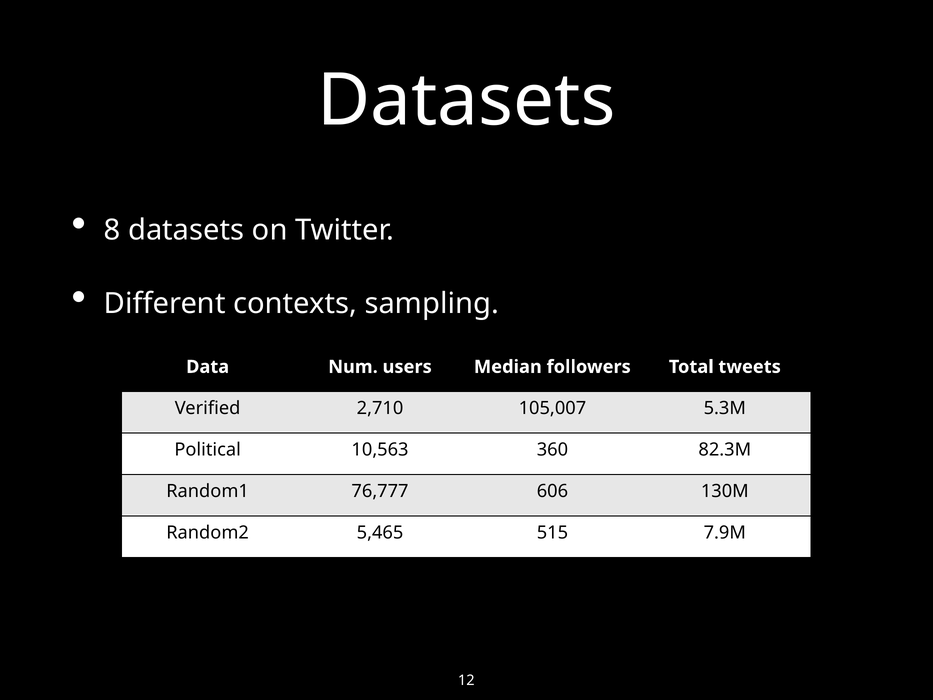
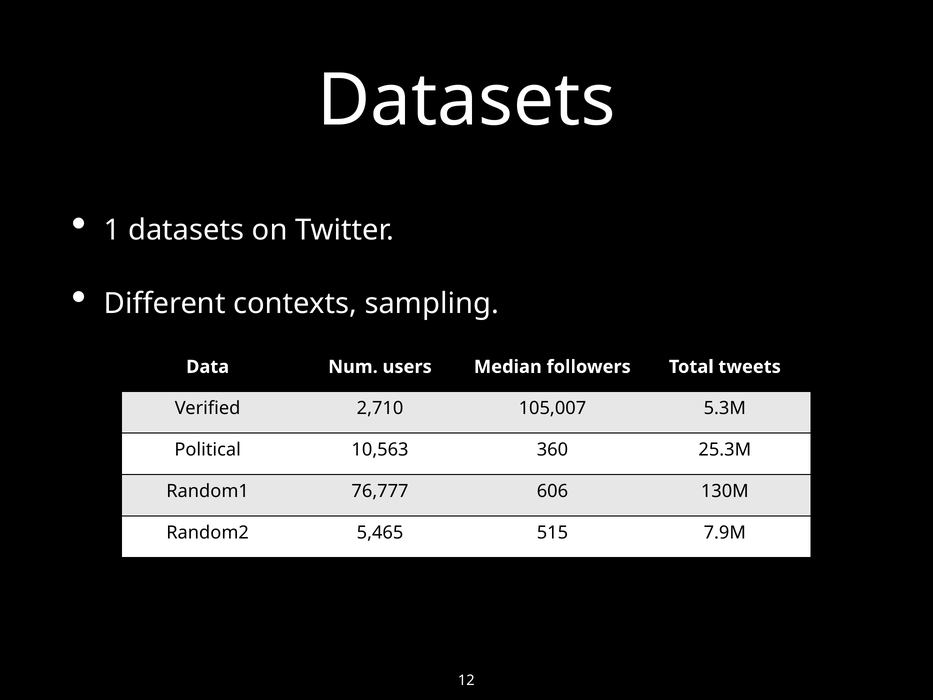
8: 8 -> 1 (112, 230)
82.3M: 82.3M -> 25.3M (725, 450)
